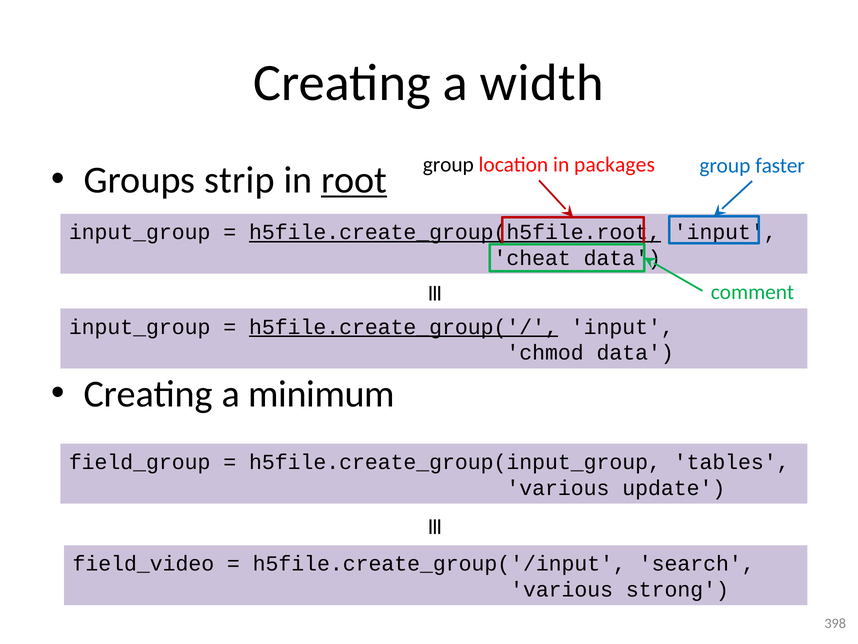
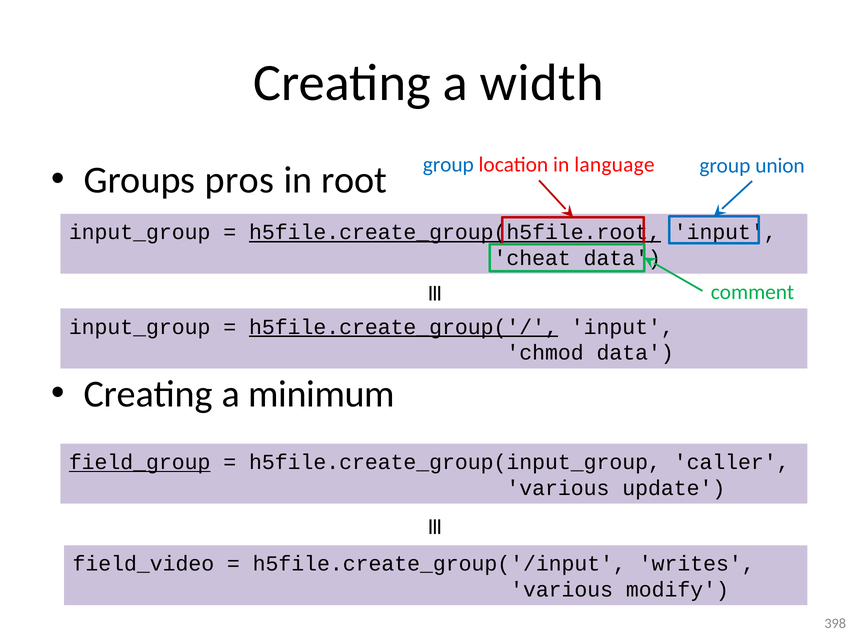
group colour: black -> blue (448, 165)
packages: packages -> language (614, 165)
faster: faster -> union (780, 165)
strip: strip -> pros (239, 180)
root underline: present -> none (354, 180)
field_group underline: none -> present (140, 462)
tables: tables -> caller (732, 462)
search: search -> writes (697, 563)
strong: strong -> modify (677, 589)
